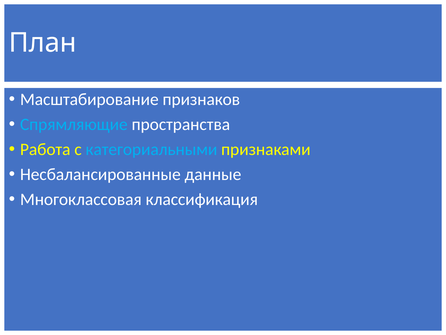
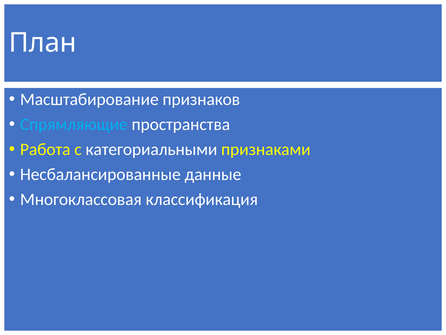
категориальными colour: light blue -> white (151, 149)
